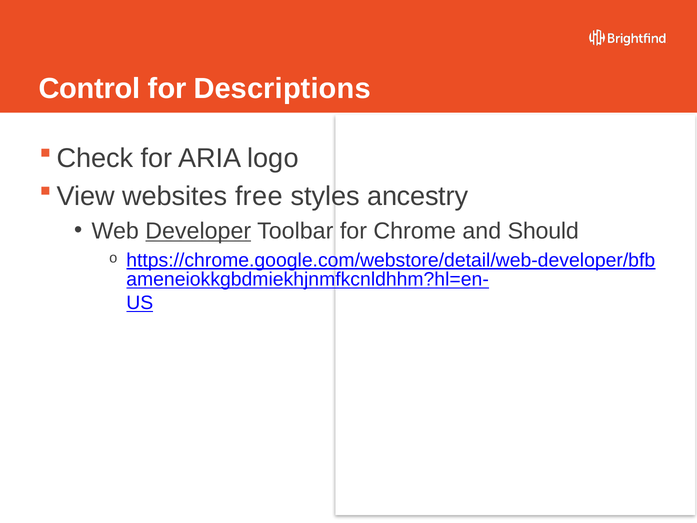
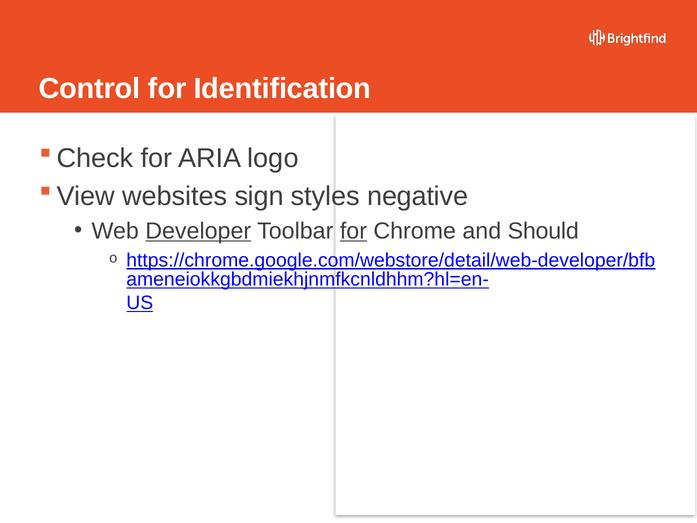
Descriptions: Descriptions -> Identification (282, 88)
free: free -> sign (259, 196)
ancestry: ancestry -> negative (418, 196)
for underline: none -> present (353, 231)
